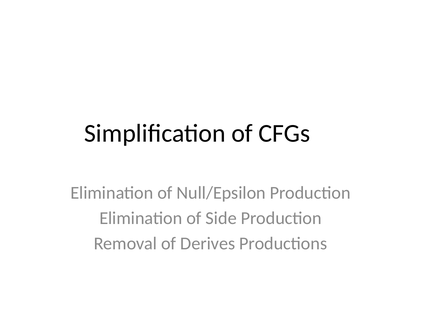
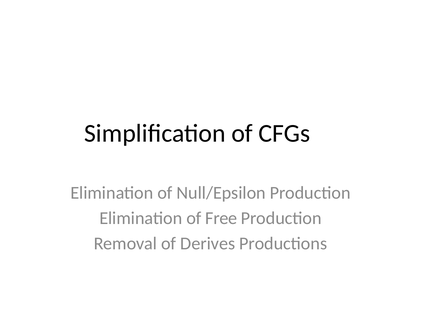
Side: Side -> Free (221, 219)
